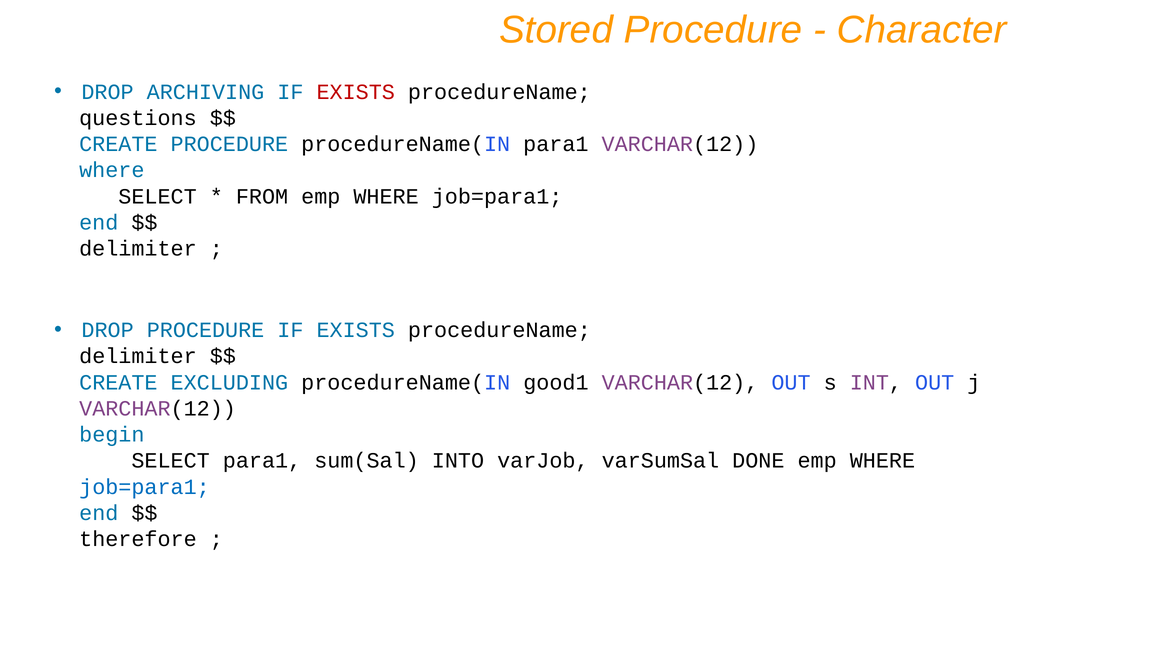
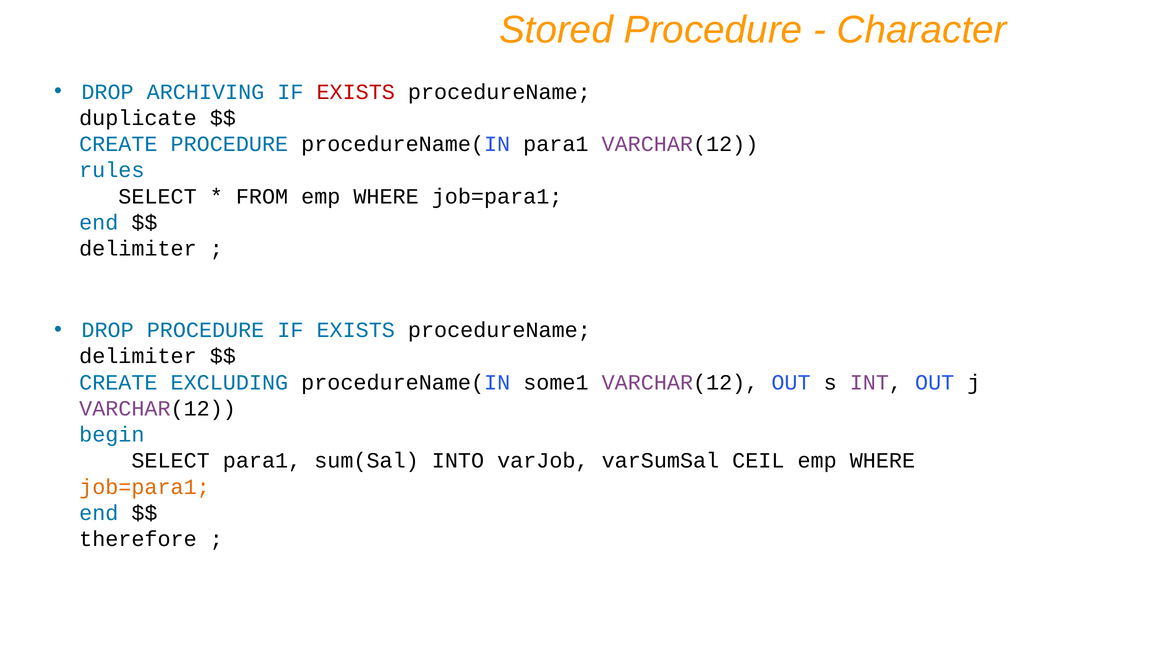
questions: questions -> duplicate (138, 118)
where: where -> rules (112, 170)
good1: good1 -> some1 (556, 382)
DONE: DONE -> CEIL (758, 461)
job=para1 colour: blue -> orange (144, 487)
